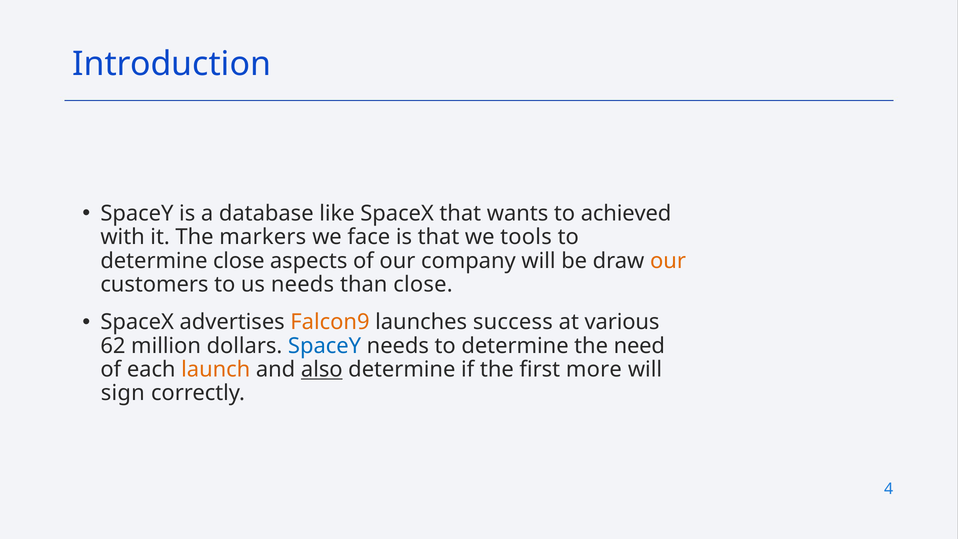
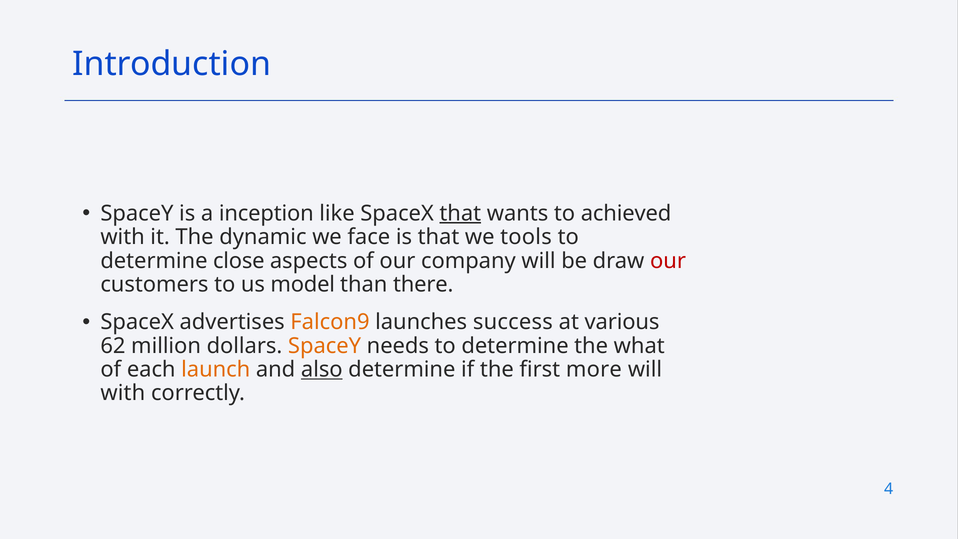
database: database -> inception (266, 213)
that underline: none -> present (460, 213)
markers: markers -> dynamic (263, 237)
our colour: orange -> red (668, 261)
us needs: needs -> model (303, 284)
than close: close -> there (423, 284)
SpaceY colour: blue -> orange (325, 346)
need: need -> what (639, 346)
sign: sign -> with (123, 393)
